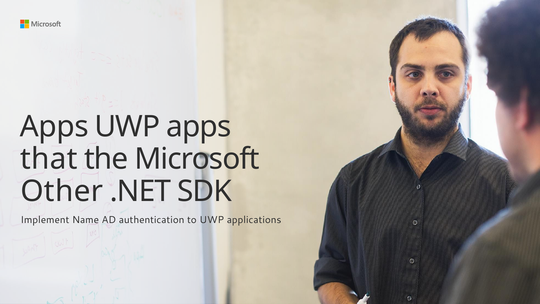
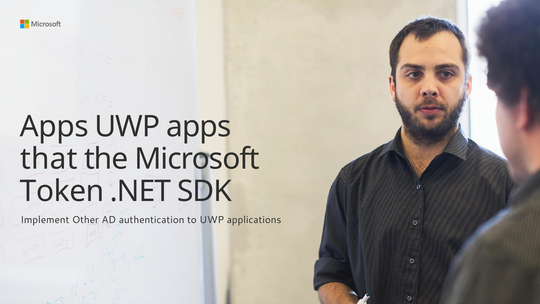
Other: Other -> Token (62, 191)
Name: Name -> Other (85, 220)
